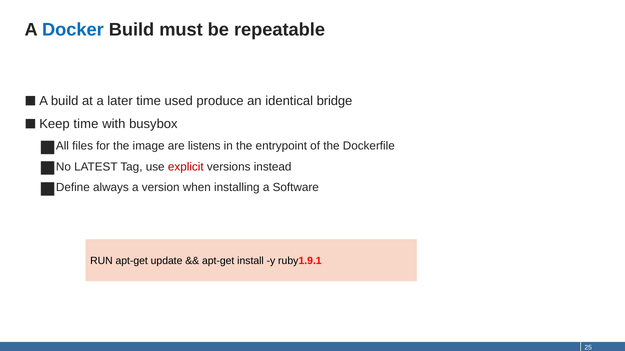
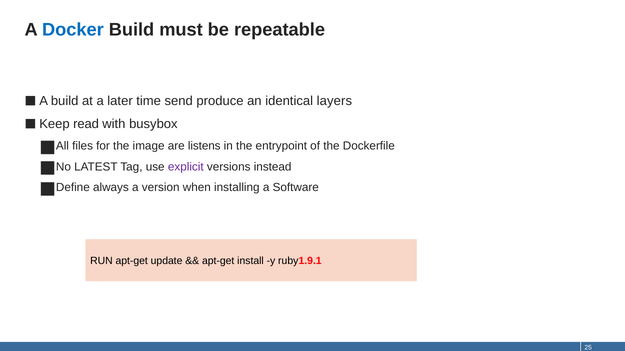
used: used -> send (179, 101)
bridge: bridge -> layers (334, 101)
Keep time: time -> read (86, 124)
explicit colour: red -> purple (186, 167)
